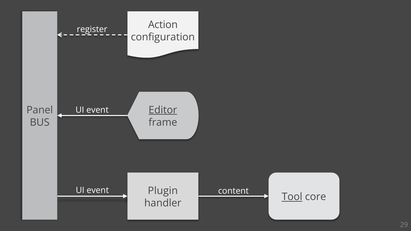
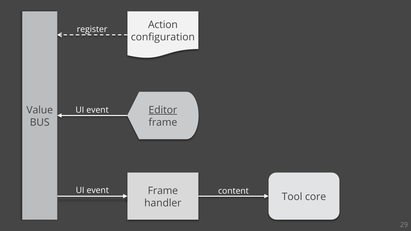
Panel: Panel -> Value (40, 110)
Plugin: Plugin -> Frame (163, 191)
Tool underline: present -> none (292, 197)
